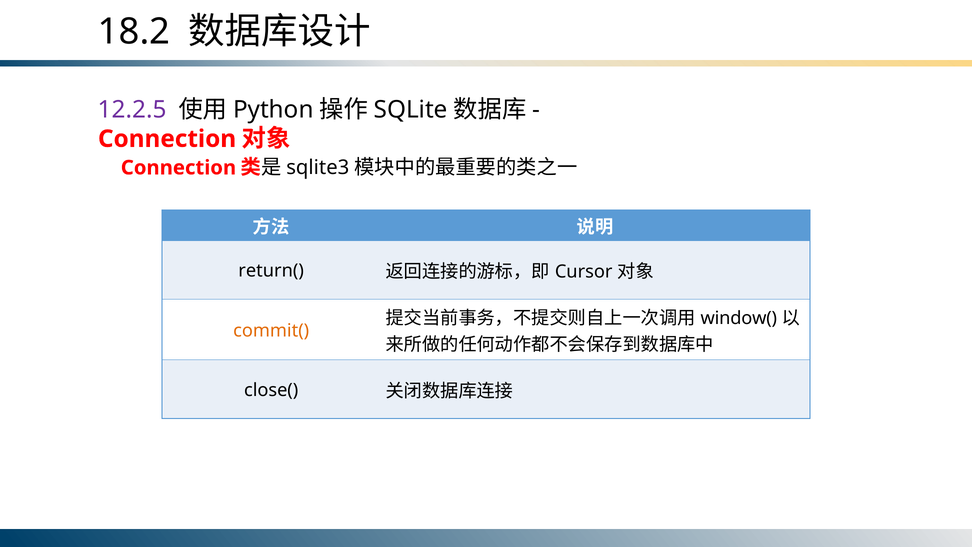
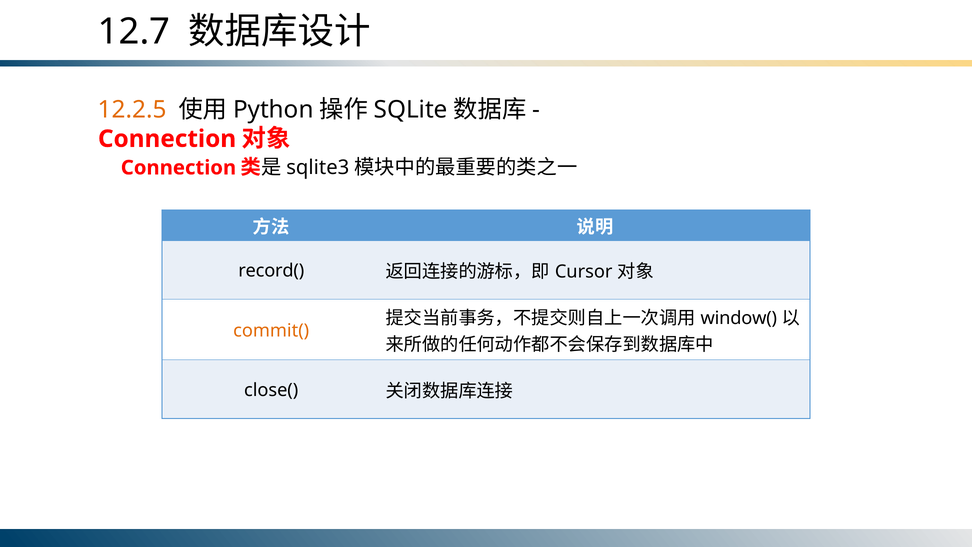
18.2: 18.2 -> 12.7 (134, 32)
12.2.5 colour: purple -> orange (132, 110)
return(: return( -> record( (271, 271)
